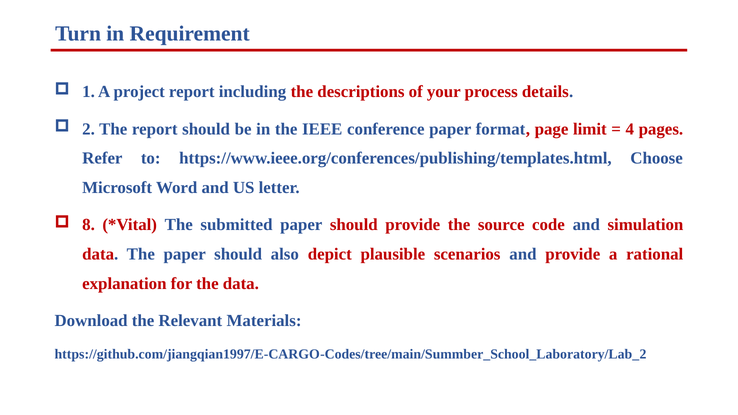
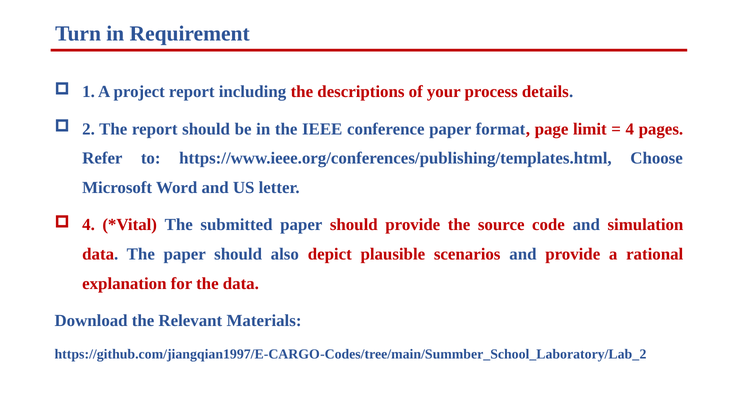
8: 8 -> 4 (89, 225)
